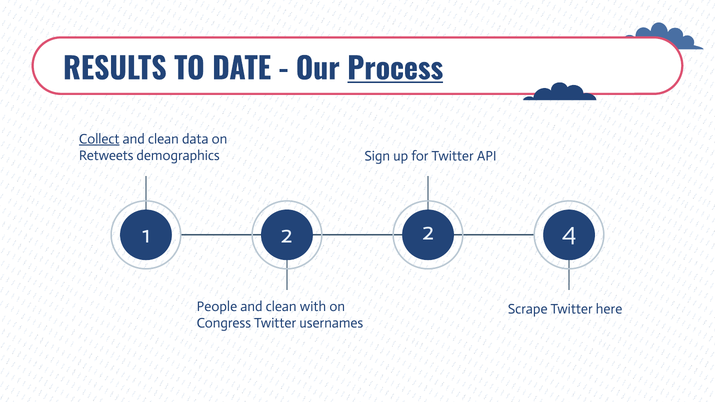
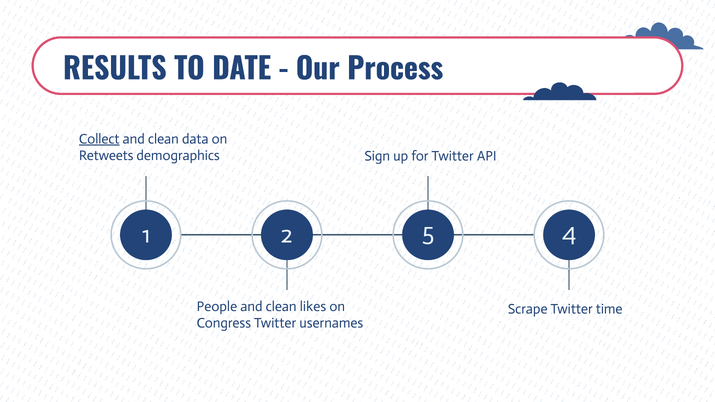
Process underline: present -> none (395, 70)
2 2: 2 -> 5 (428, 232)
with: with -> likes (313, 307)
here: here -> time (609, 309)
